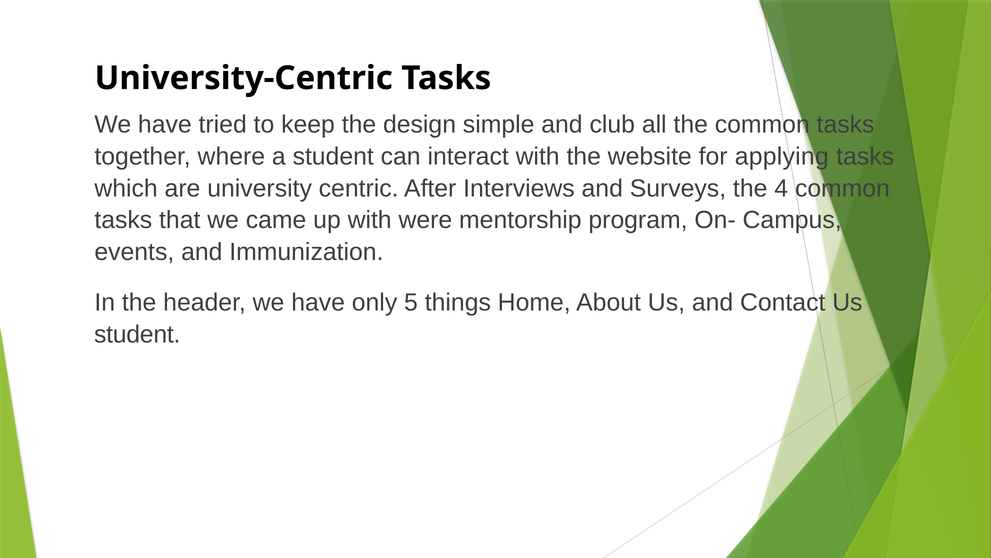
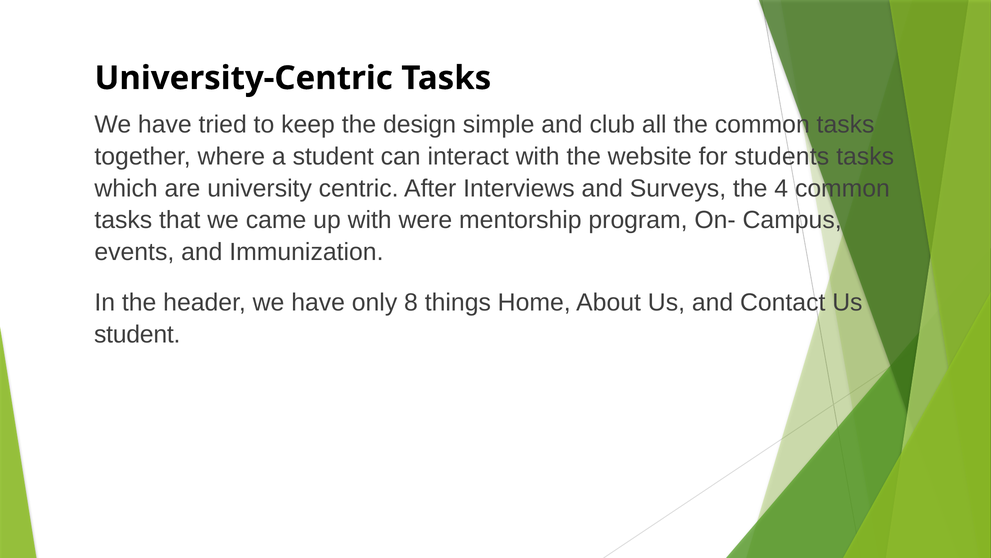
applying: applying -> students (782, 156)
5: 5 -> 8 (411, 302)
